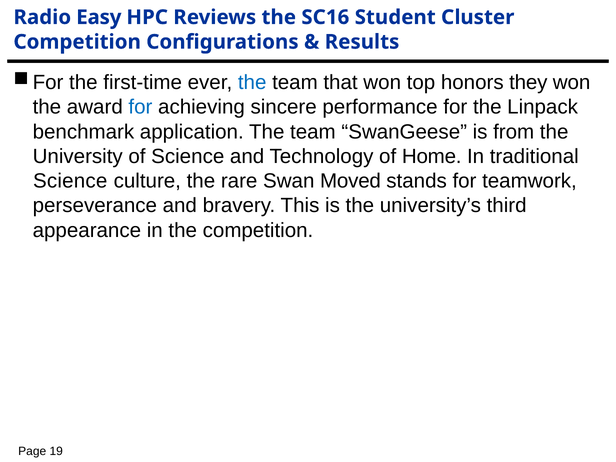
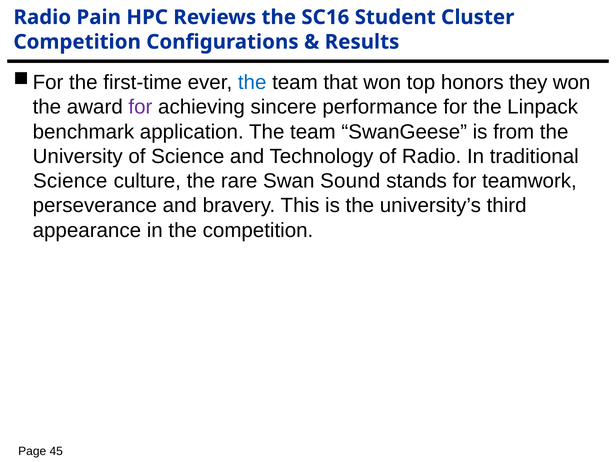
Easy: Easy -> Pain (99, 17)
for colour: blue -> purple (140, 107)
of Home: Home -> Radio (432, 156)
Moved: Moved -> Sound (350, 181)
19: 19 -> 45 (56, 451)
